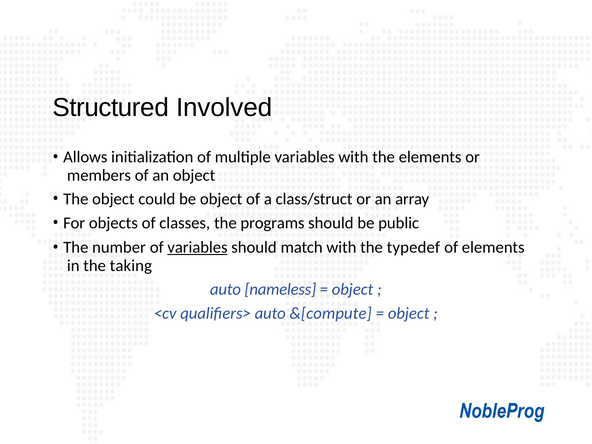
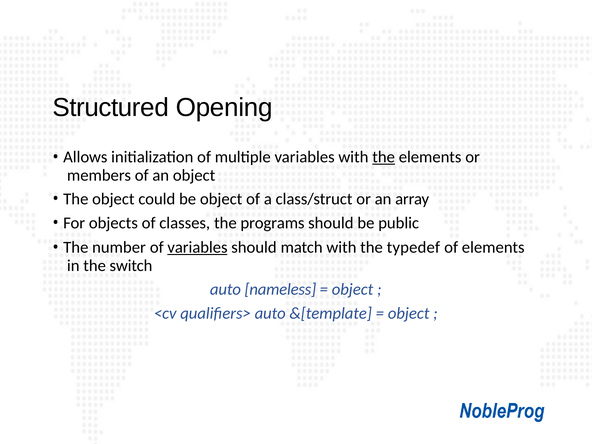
Involved: Involved -> Opening (224, 108)
the underline: none -> present (384, 157)
taking: taking -> switch (131, 266)
&[compute: &[compute -> &[template (331, 313)
